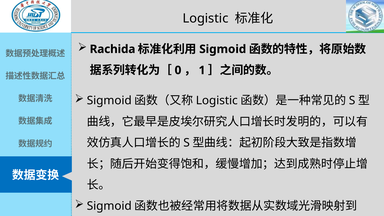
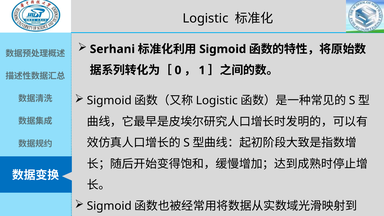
Rachida: Rachida -> Serhani (112, 49)
